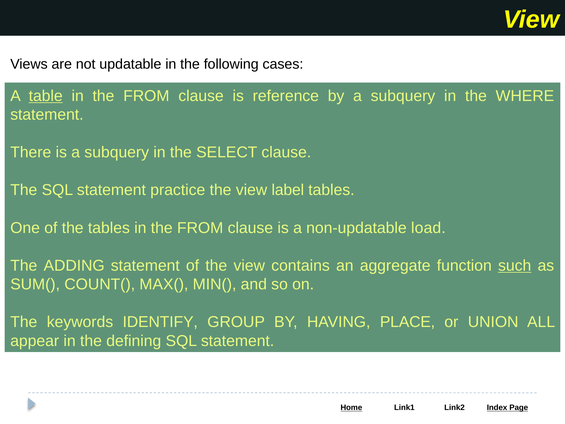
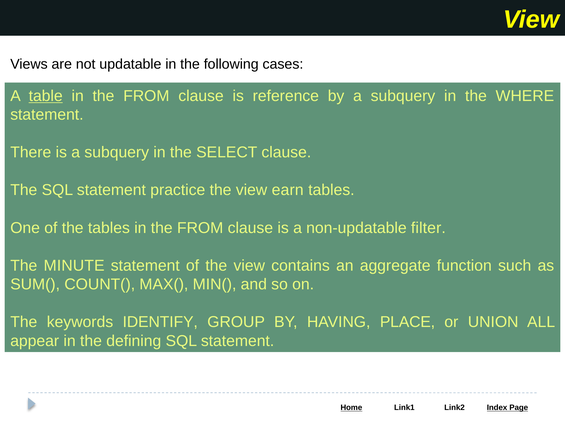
label: label -> earn (288, 190)
load: load -> filter (428, 228)
ADDING: ADDING -> MINUTE (74, 265)
such underline: present -> none (515, 265)
